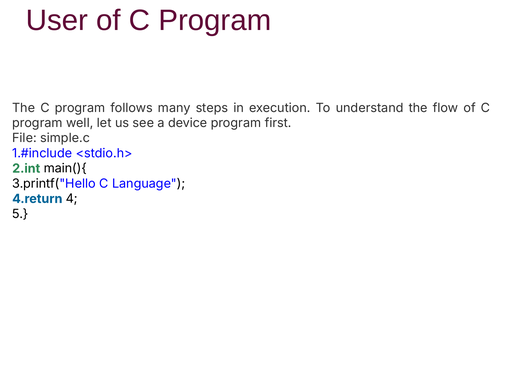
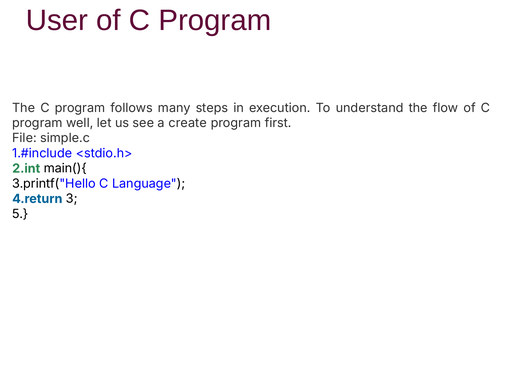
device: device -> create (188, 123)
4: 4 -> 3 (72, 199)
